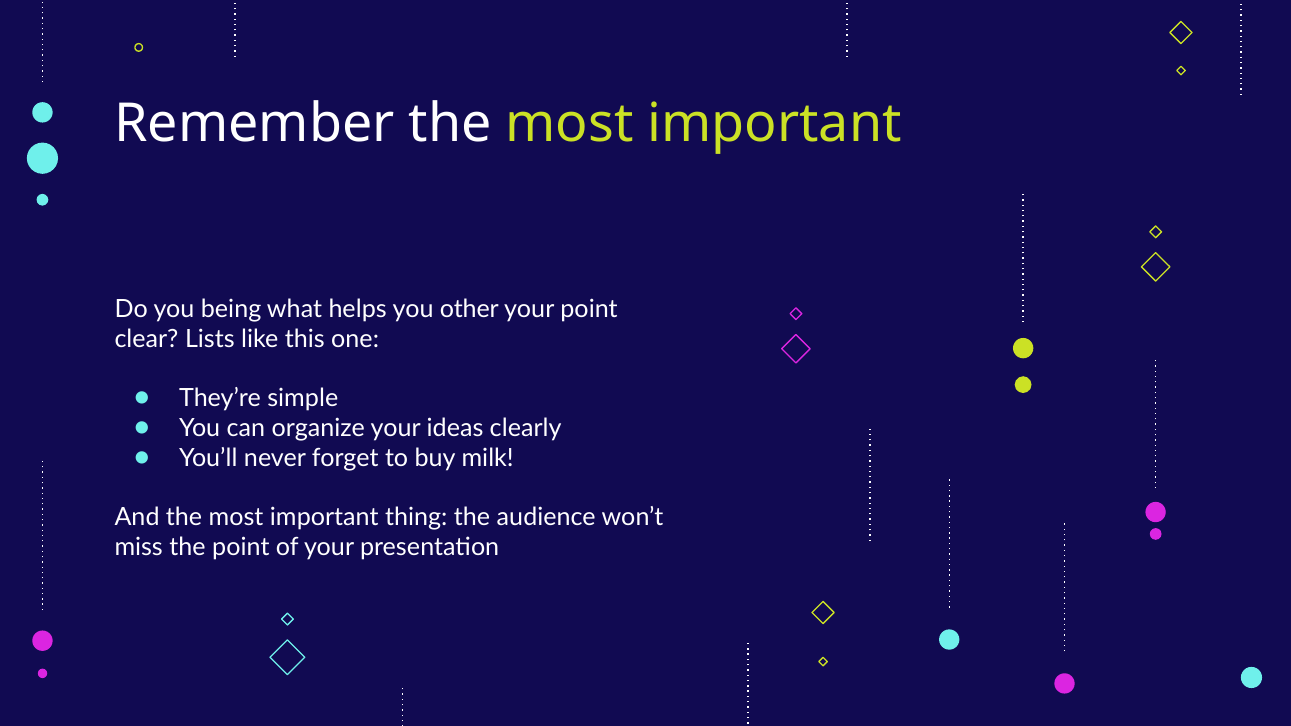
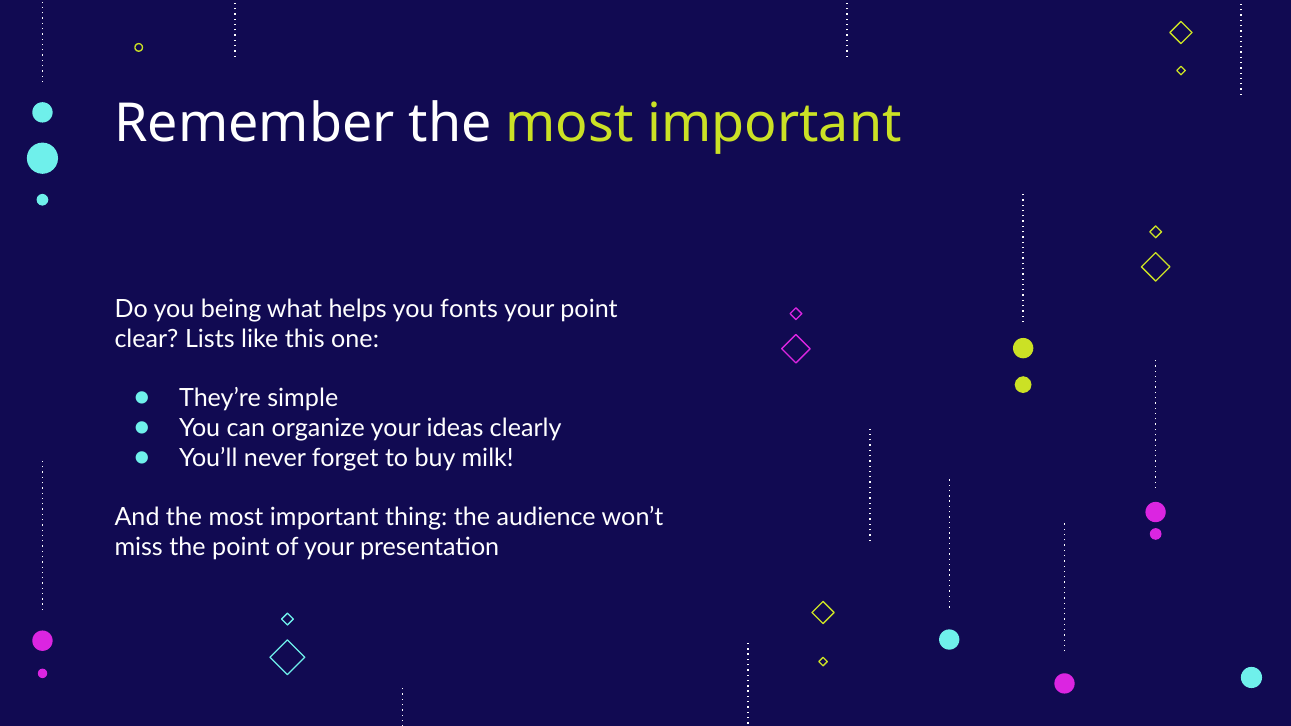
other: other -> fonts (469, 309)
